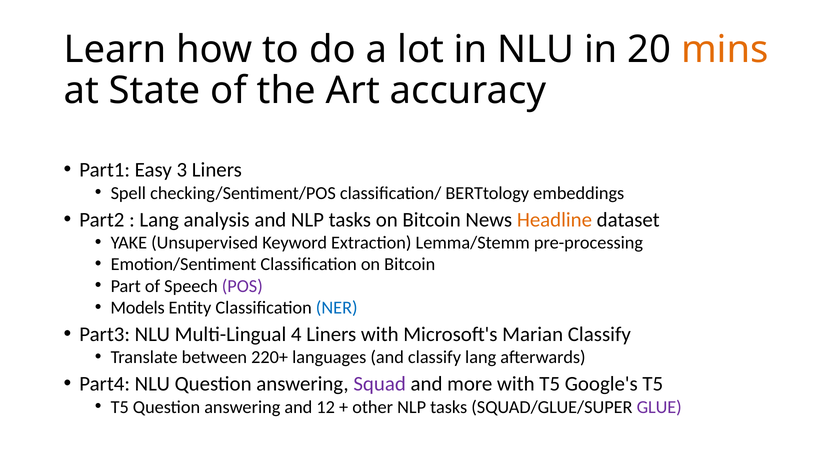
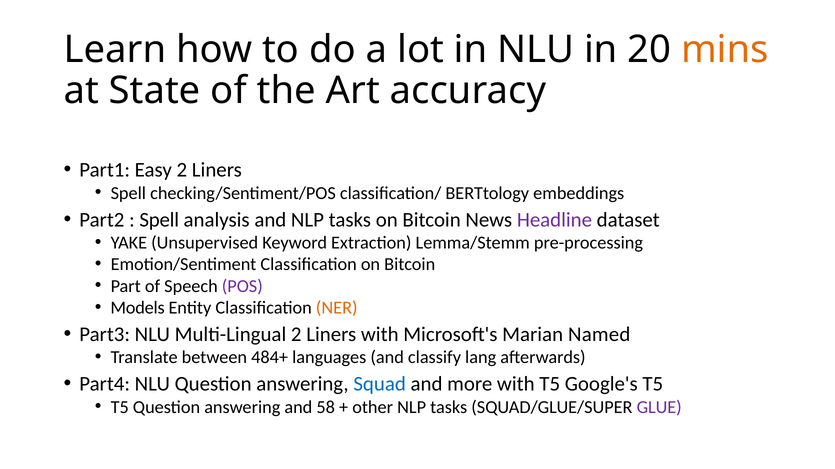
Easy 3: 3 -> 2 (182, 170)
Lang: Lang -> Spell (159, 220)
Headline colour: orange -> purple (554, 220)
NER colour: blue -> orange (337, 308)
Multi-Lingual 4: 4 -> 2 (296, 335)
Marian Classify: Classify -> Named (599, 335)
220+: 220+ -> 484+ (270, 358)
Squad colour: purple -> blue (380, 385)
12: 12 -> 58 (326, 408)
